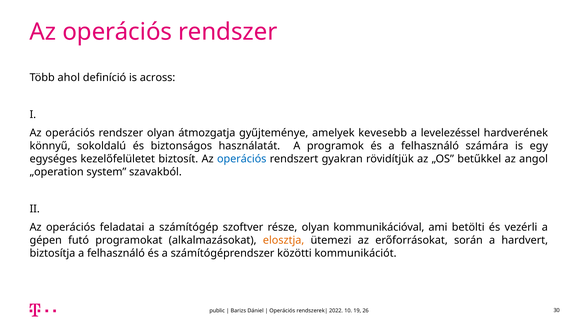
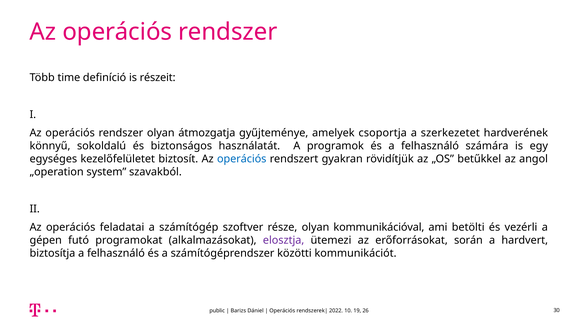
ahol: ahol -> time (69, 78)
across: across -> részeit (158, 78)
kevesebb: kevesebb -> csoportja (383, 133)
levelezéssel: levelezéssel -> szerkezetet (450, 133)
elosztja colour: orange -> purple (284, 240)
